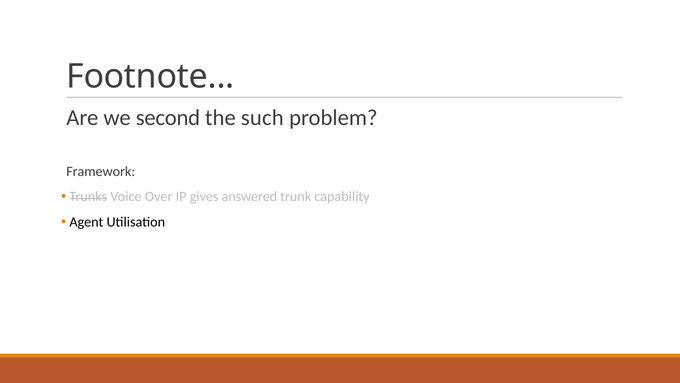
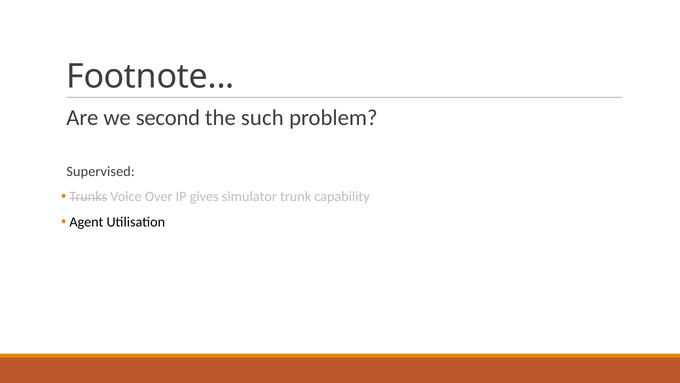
Framework: Framework -> Supervised (101, 171)
answered: answered -> simulator (249, 196)
